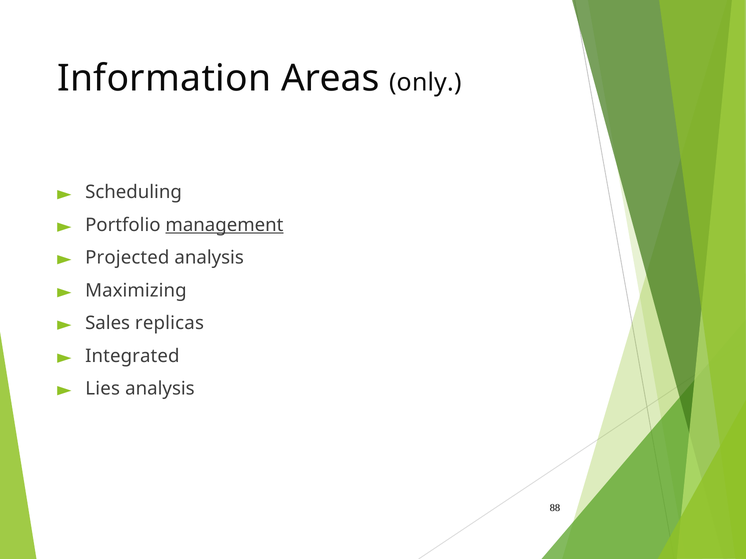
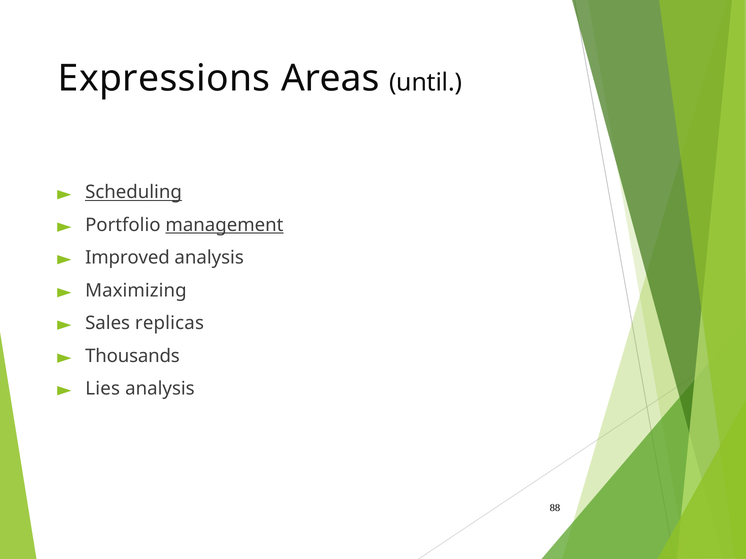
Information: Information -> Expressions (164, 78)
only: only -> until (426, 83)
Scheduling underline: none -> present (134, 193)
Projected: Projected -> Improved (127, 258)
Integrated: Integrated -> Thousands (132, 356)
